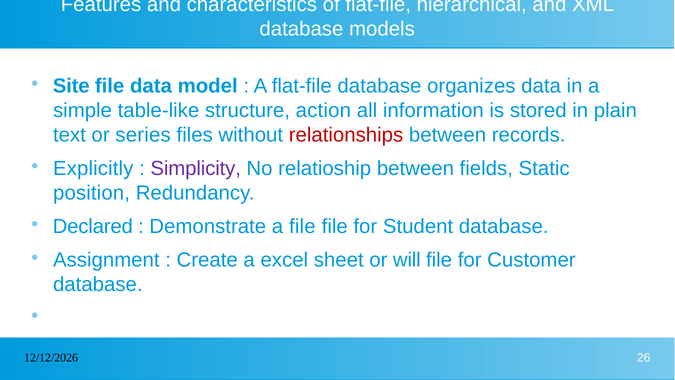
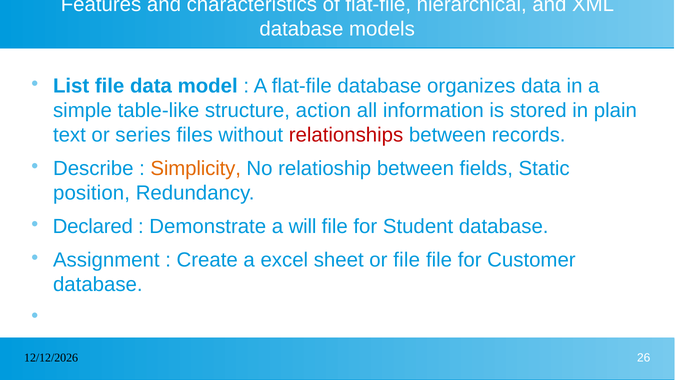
Site: Site -> List (71, 86)
Explicitly: Explicitly -> Describe (93, 168)
Simplicity colour: purple -> orange (196, 168)
a file: file -> will (303, 226)
or will: will -> file (407, 260)
